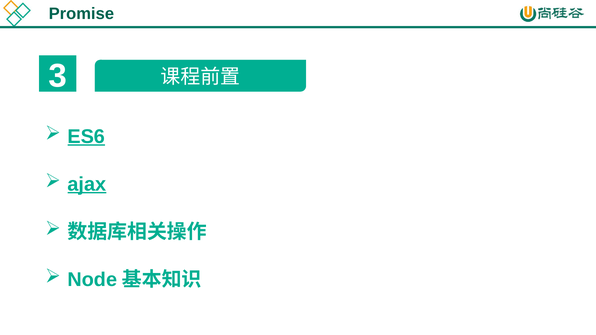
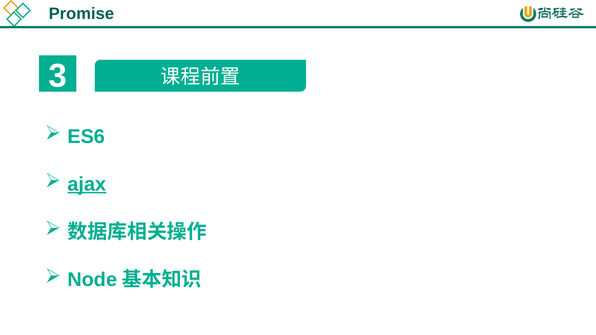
ES6 underline: present -> none (86, 137)
